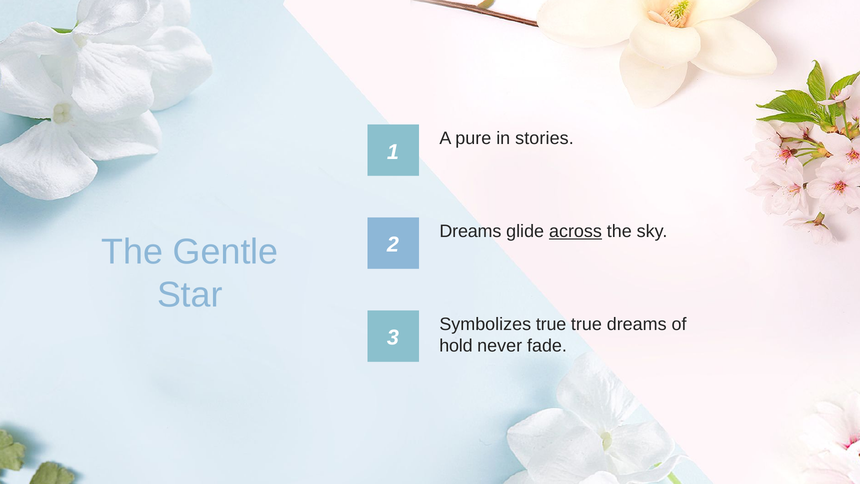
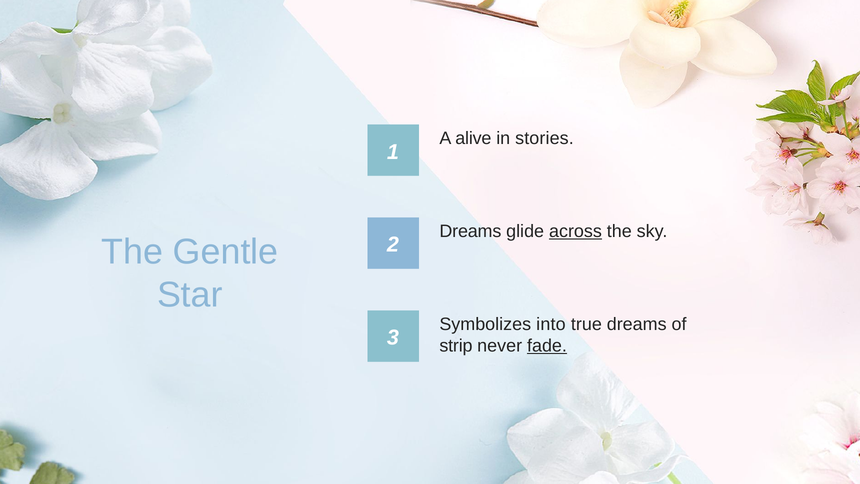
pure: pure -> alive (473, 138)
Symbolizes true: true -> into (551, 324)
hold: hold -> strip (456, 346)
fade underline: none -> present (547, 346)
